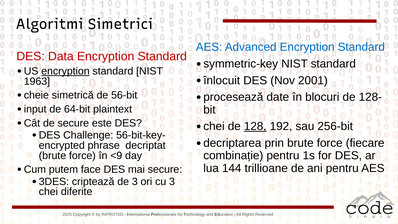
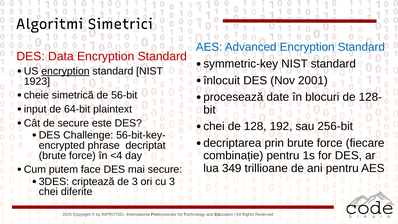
1963: 1963 -> 1923 (37, 81)
128 underline: present -> none (255, 126)
<9: <9 -> <4 (116, 156)
144: 144 -> 349 (232, 168)
